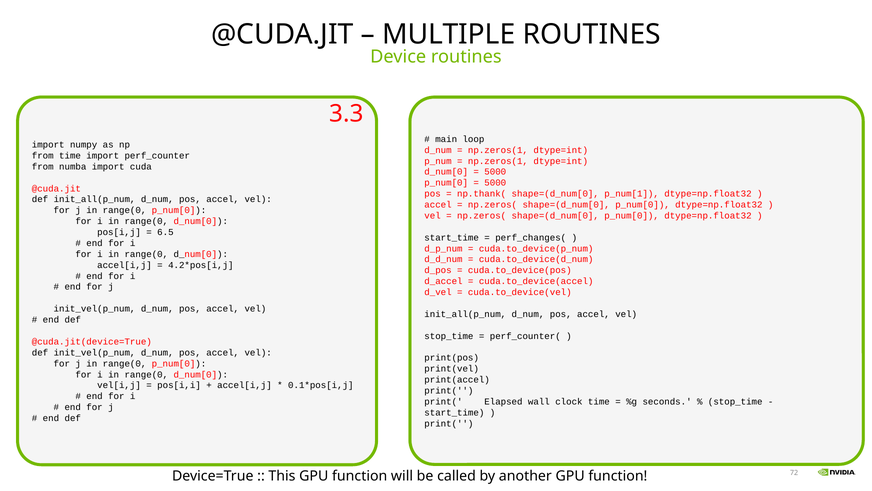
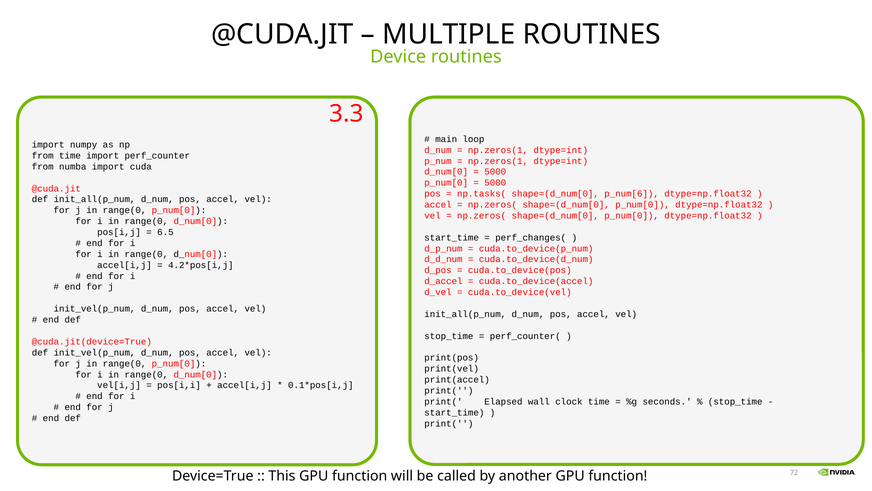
np.thank(: np.thank( -> np.tasks( (482, 194)
p_num[1: p_num[1 -> p_num[6 (632, 194)
